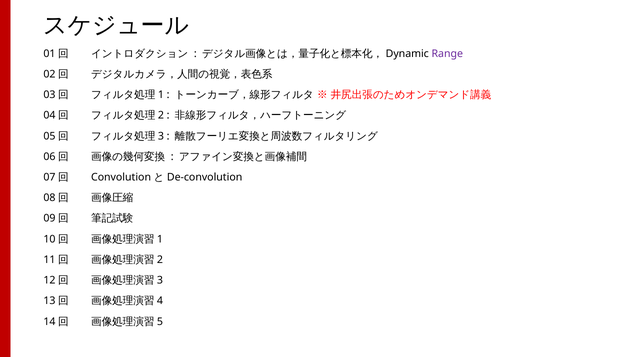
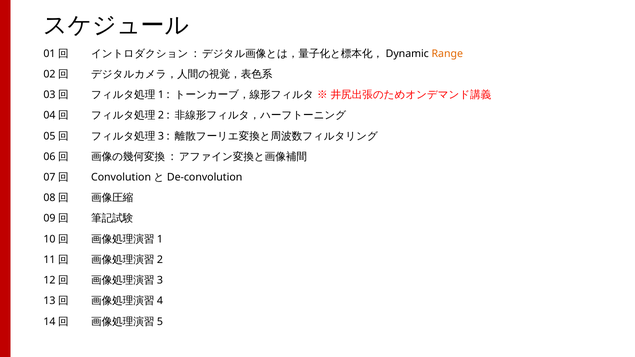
Range colour: purple -> orange (447, 54)
